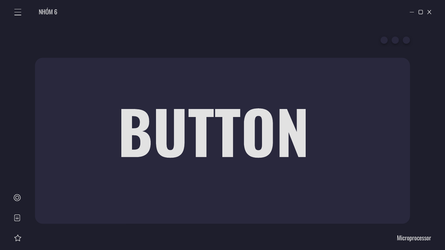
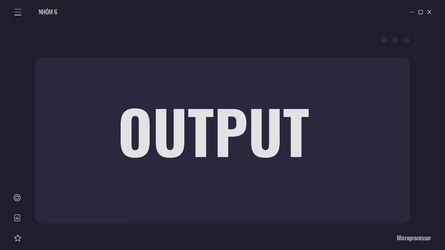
BUTTON: BUTTON -> OUTPUT (214, 138)
